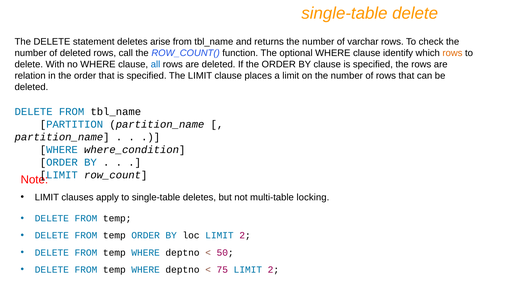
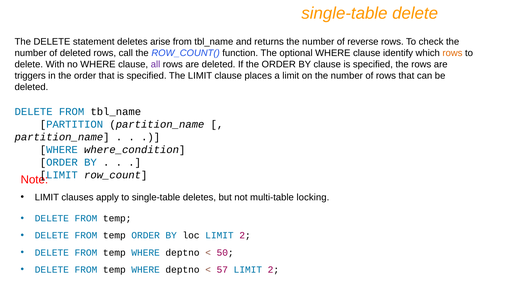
varchar: varchar -> reverse (363, 42)
all colour: blue -> purple (155, 64)
relation: relation -> triggers (30, 76)
75: 75 -> 57 (222, 270)
